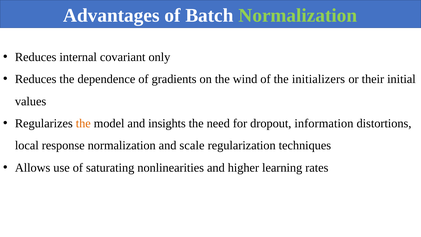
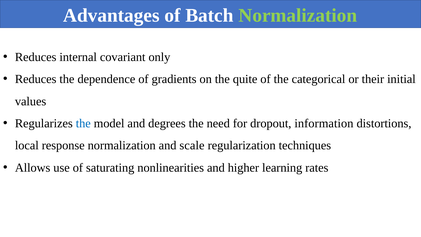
wind: wind -> quite (245, 79)
initializers: initializers -> categorical (319, 79)
the colour: orange -> blue (83, 123)
insights: insights -> degrees (167, 123)
